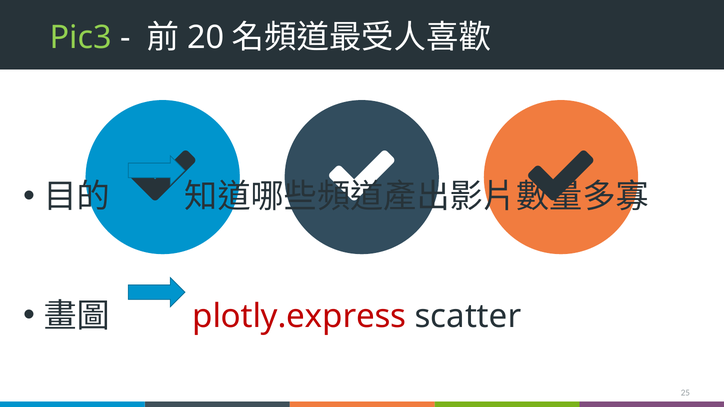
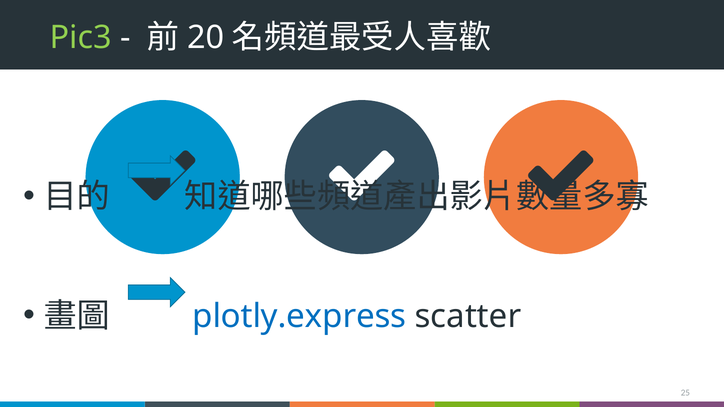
plotly.express colour: red -> blue (299, 316)
